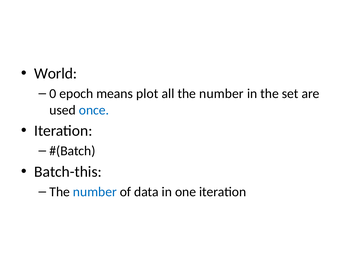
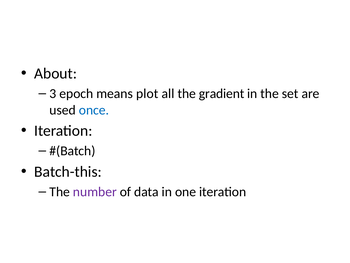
World: World -> About (56, 73)
0: 0 -> 3 (53, 94)
all the number: number -> gradient (222, 94)
number colour: blue -> purple (95, 191)
